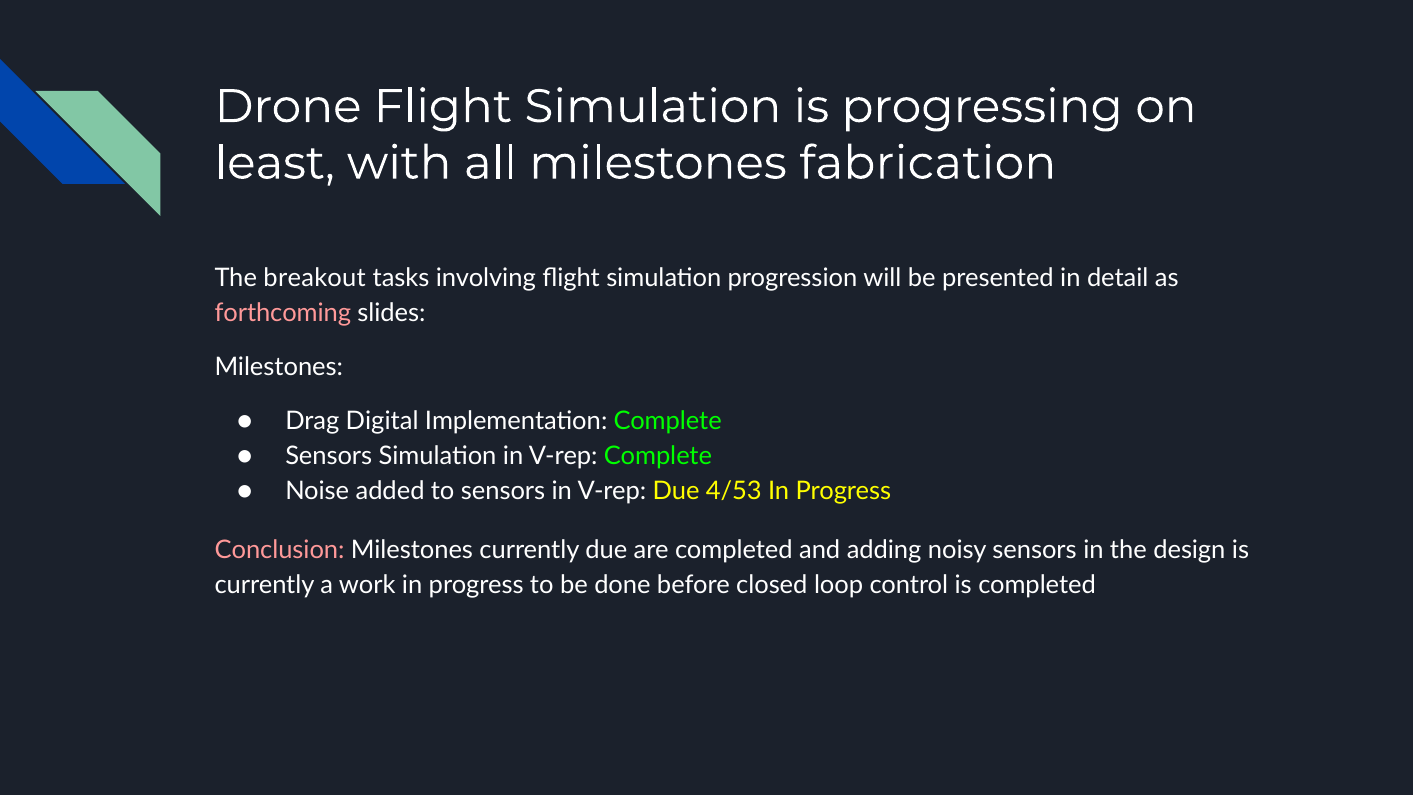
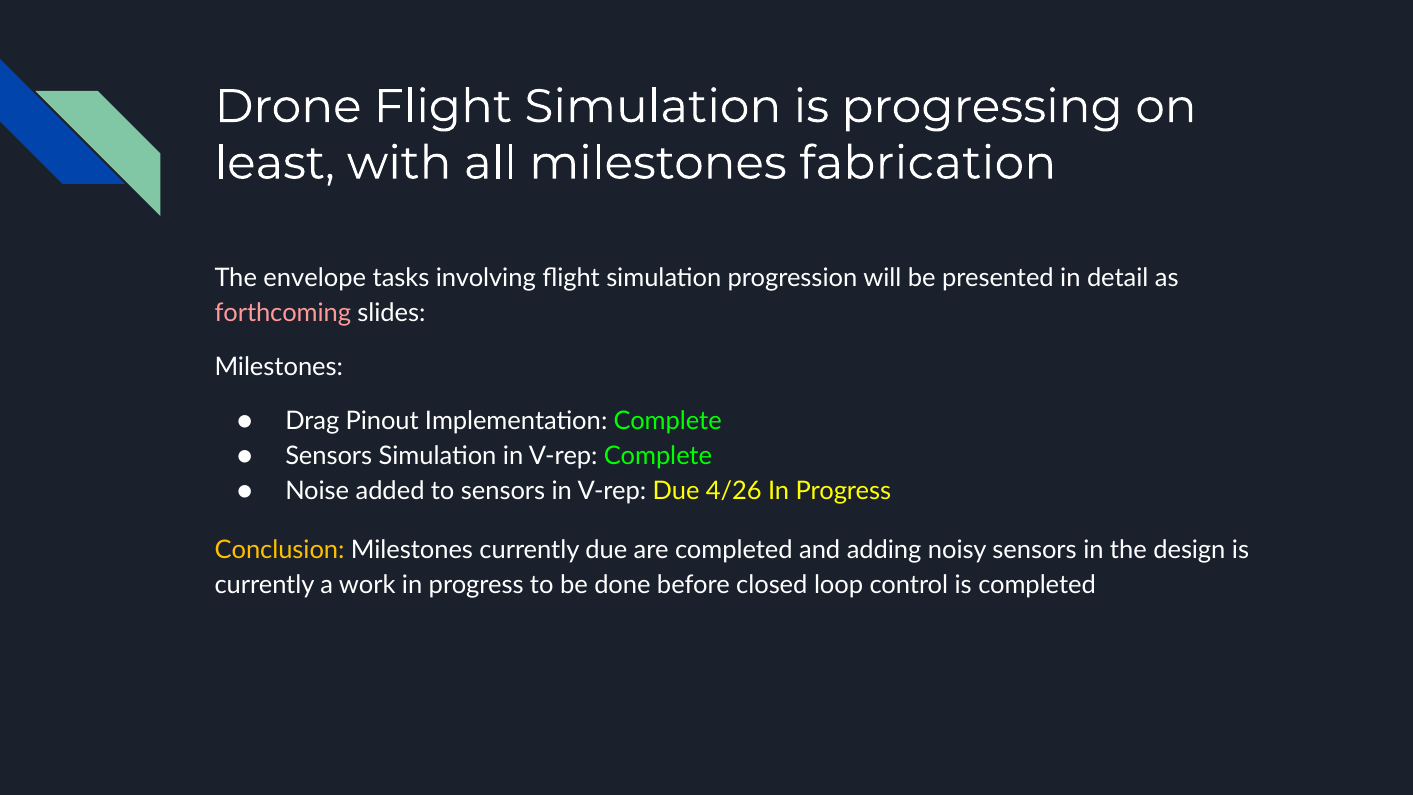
breakout: breakout -> envelope (315, 278)
Digital: Digital -> Pinout (382, 421)
4/53: 4/53 -> 4/26 (734, 491)
Conclusion colour: pink -> yellow (280, 550)
